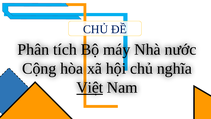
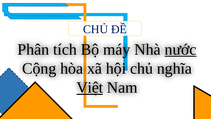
nước underline: none -> present (181, 49)
